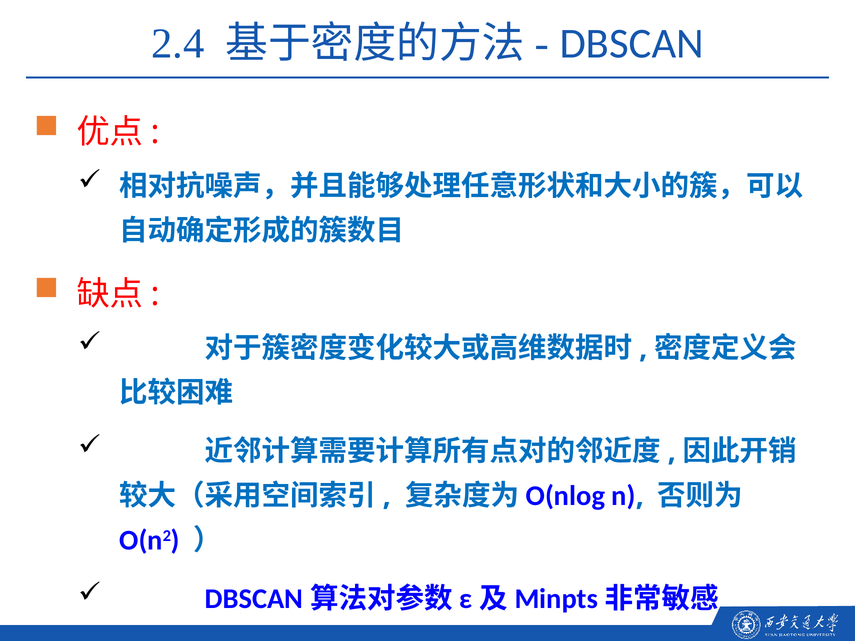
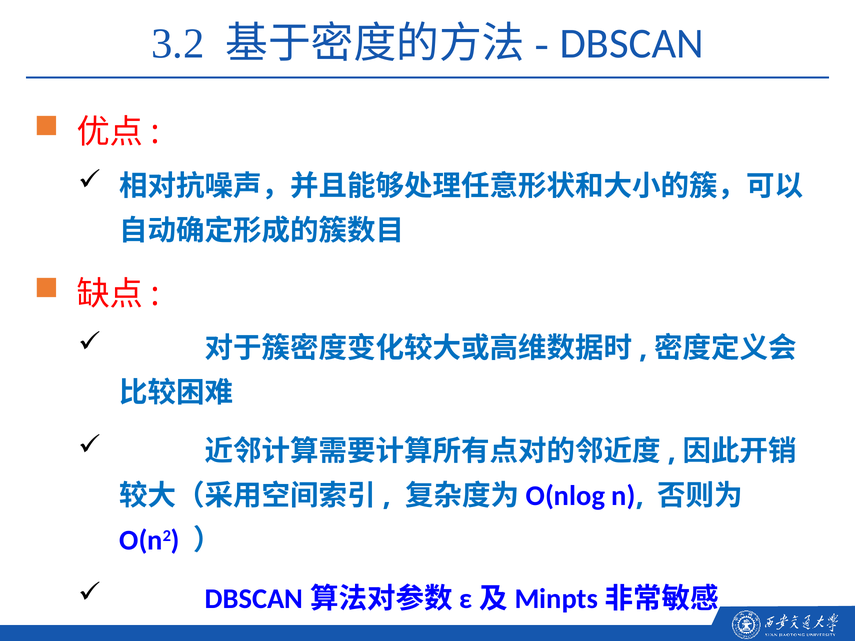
2.4: 2.4 -> 3.2 (178, 44)
